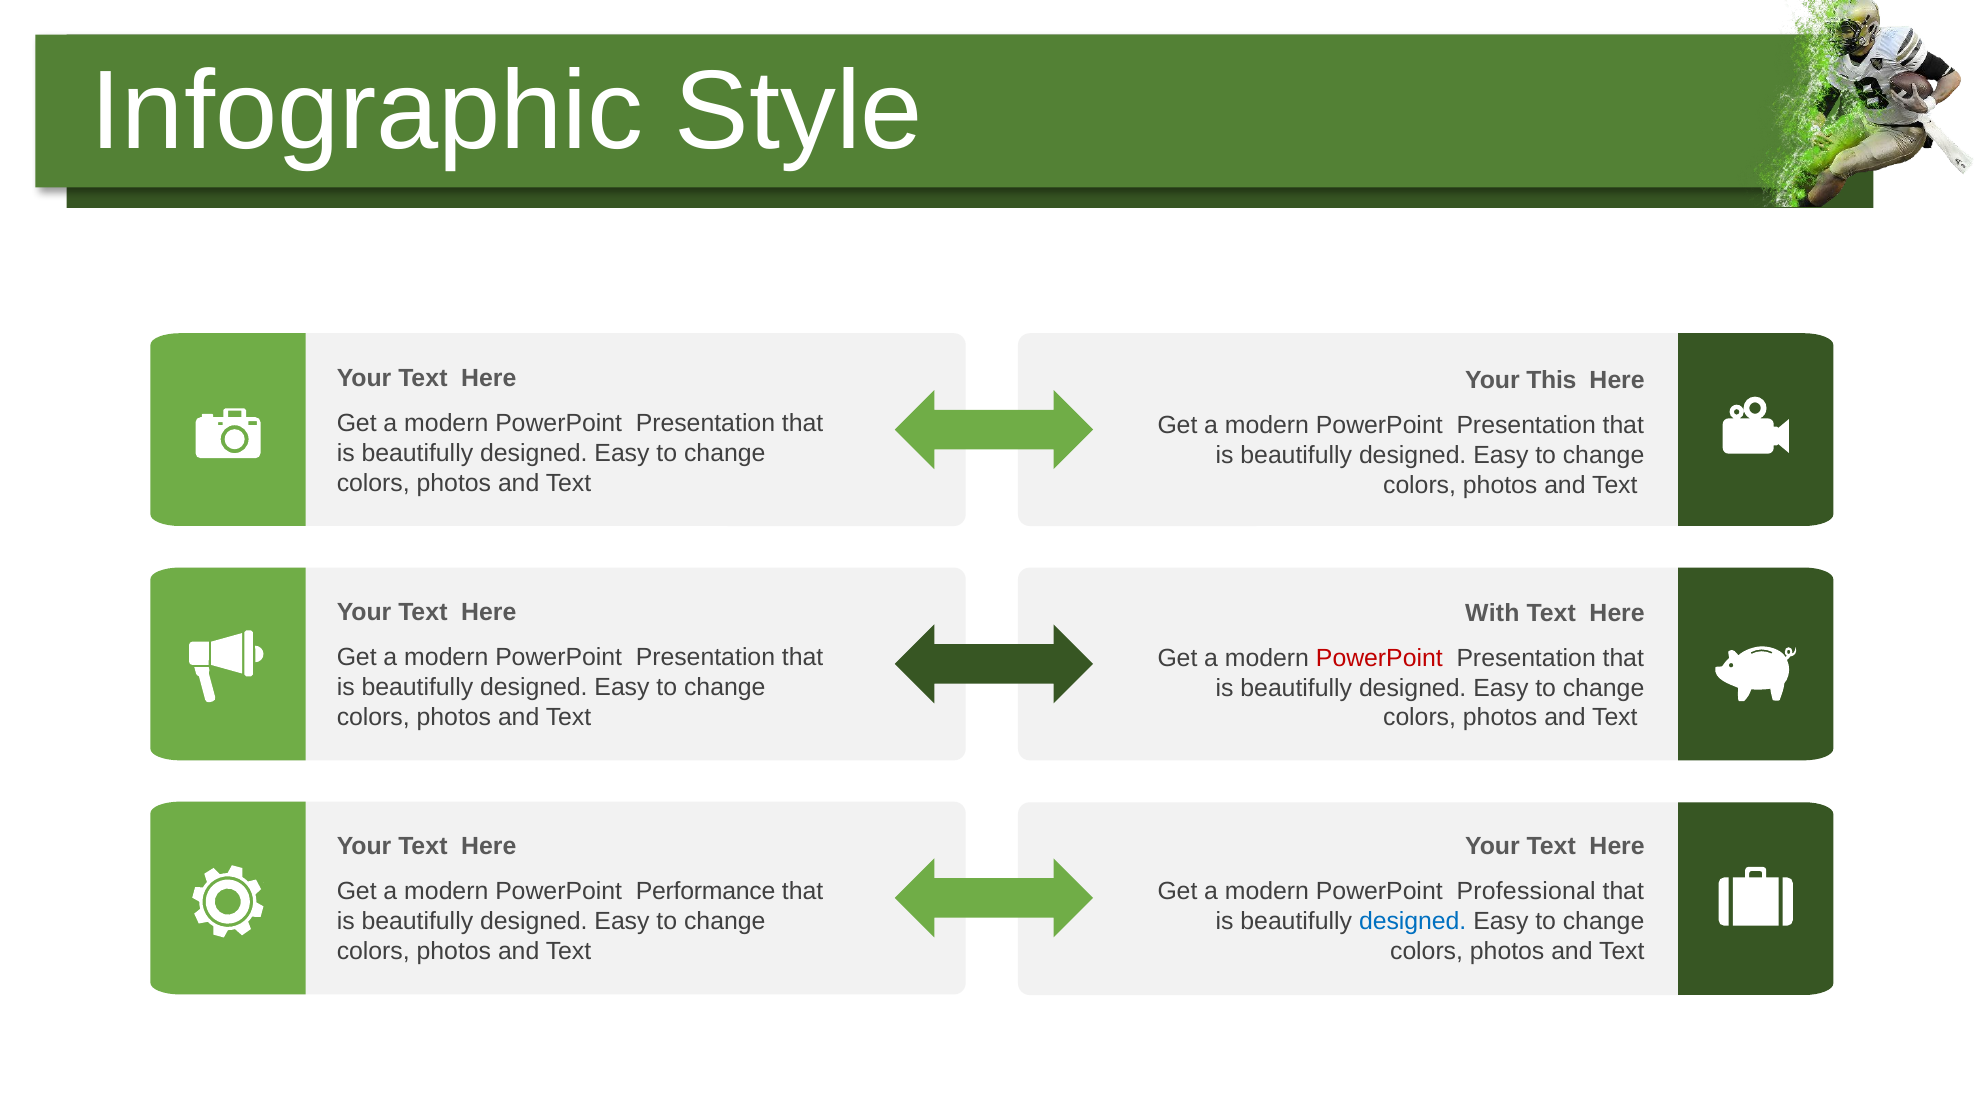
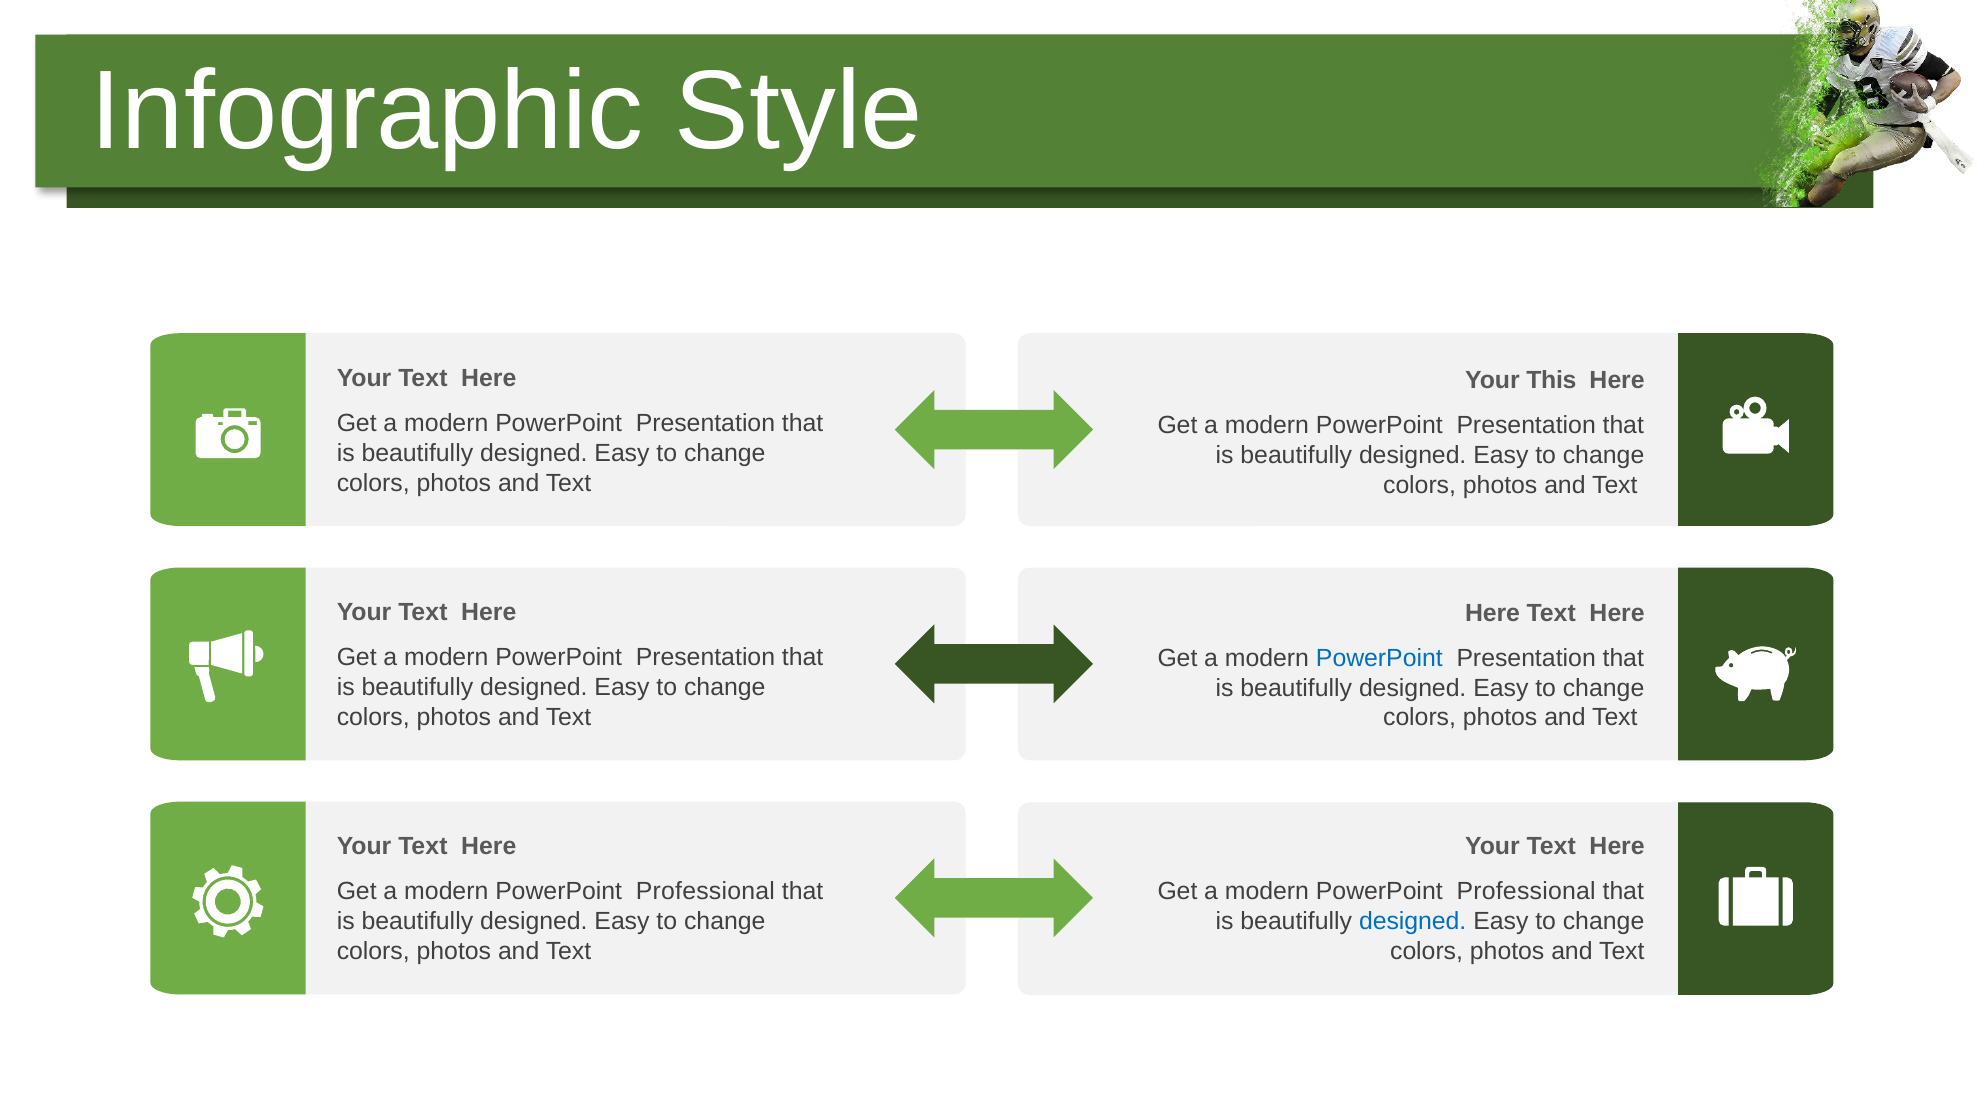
With: With -> Here (1493, 613)
PowerPoint colour: red -> blue (1379, 658)
Performance: Performance -> Professional (705, 892)
